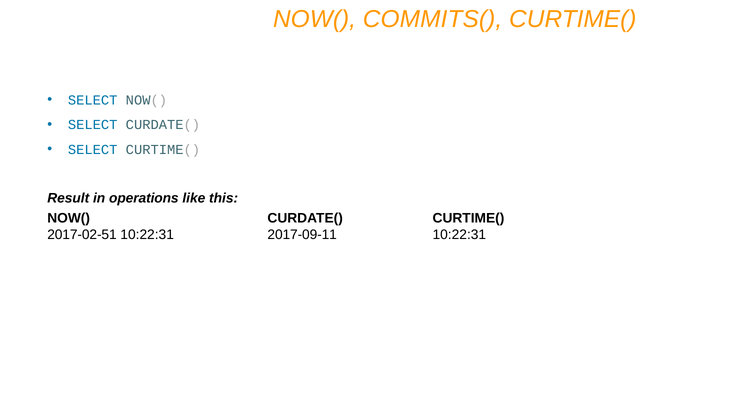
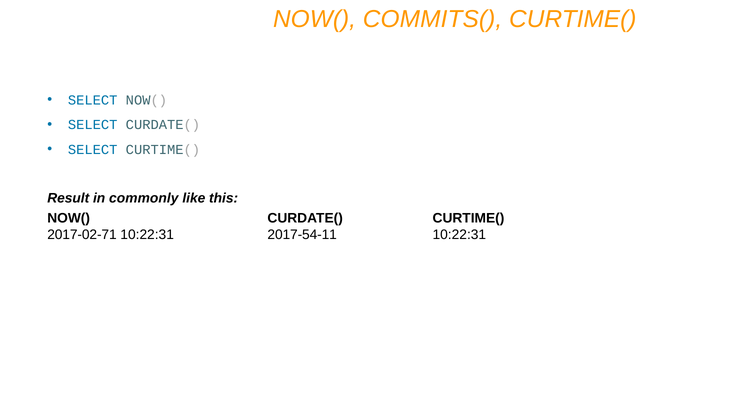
operations: operations -> commonly (144, 198)
2017-02-51: 2017-02-51 -> 2017-02-71 (82, 235)
2017-09-11: 2017-09-11 -> 2017-54-11 (302, 235)
